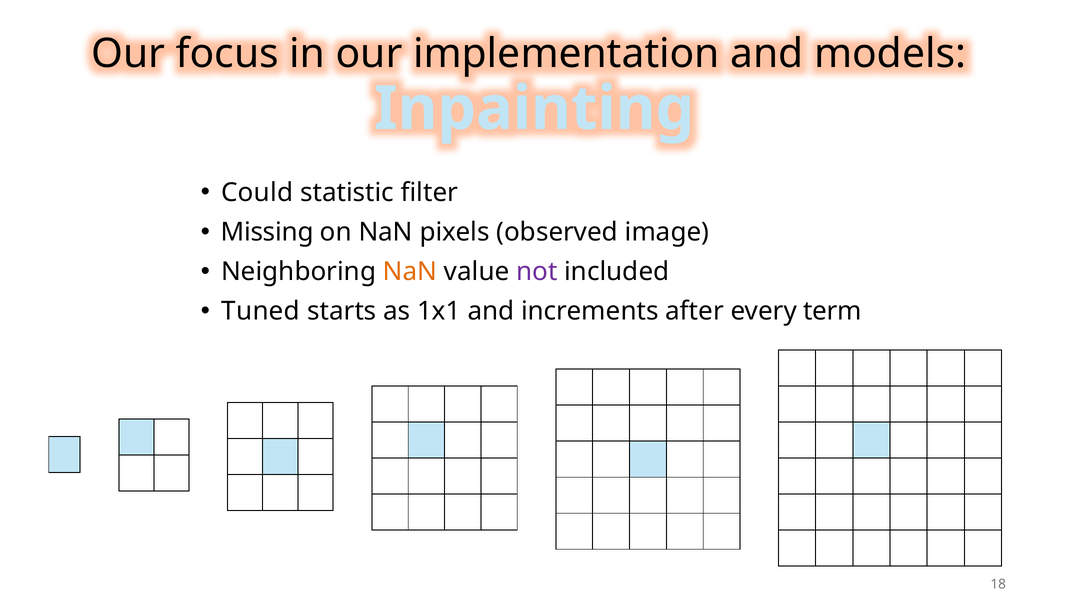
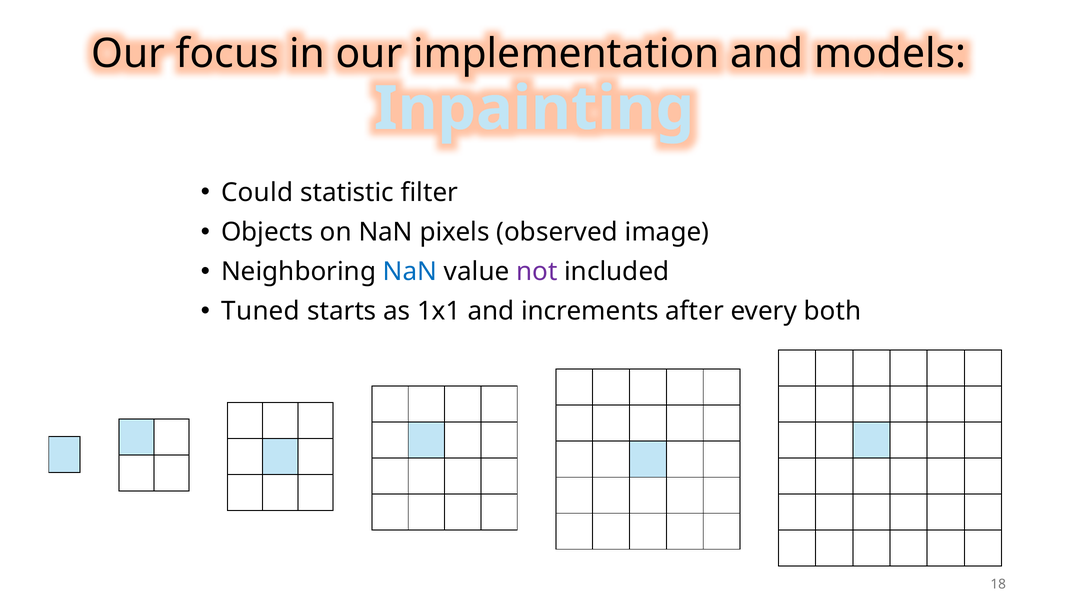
Missing: Missing -> Objects (267, 232)
NaN colour: orange -> blue (410, 271)
term: term -> both (832, 311)
